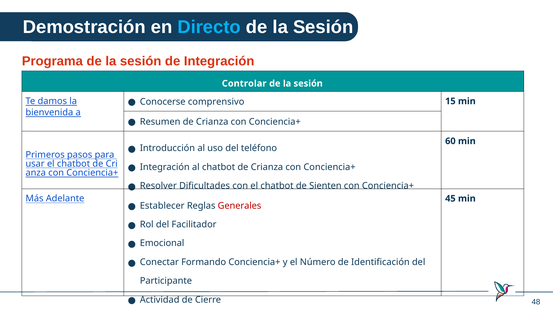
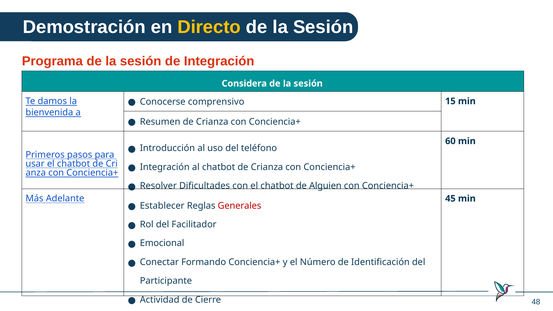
Directo colour: light blue -> yellow (209, 27)
Controlar: Controlar -> Considera (244, 84)
Sienten: Sienten -> Alguien (325, 186)
